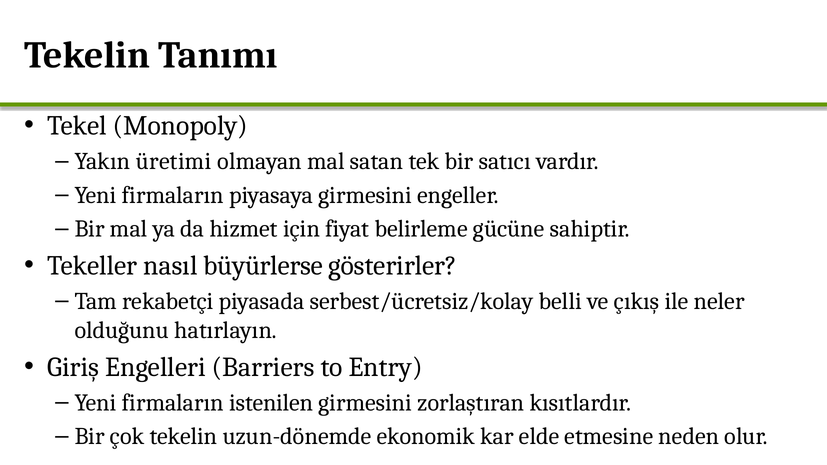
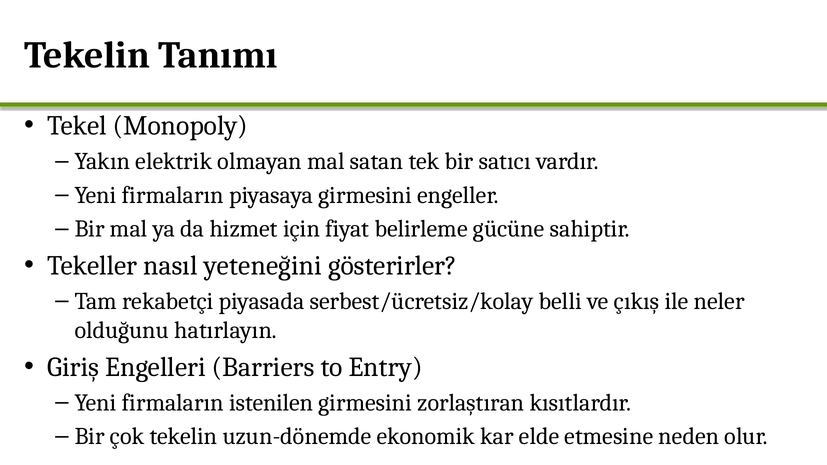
üretimi: üretimi -> elektrik (174, 161)
büyürlerse: büyürlerse -> yeteneğini (263, 266)
